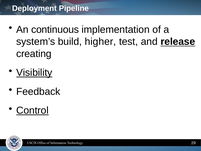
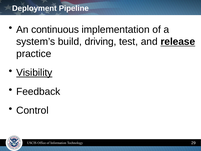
higher: higher -> driving (101, 42)
creating: creating -> practice (34, 54)
Control underline: present -> none (32, 110)
